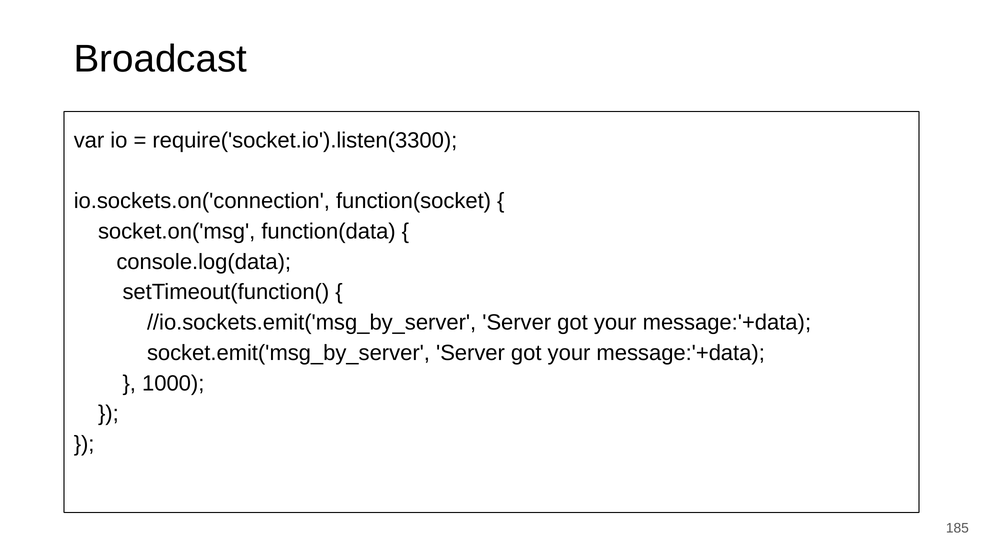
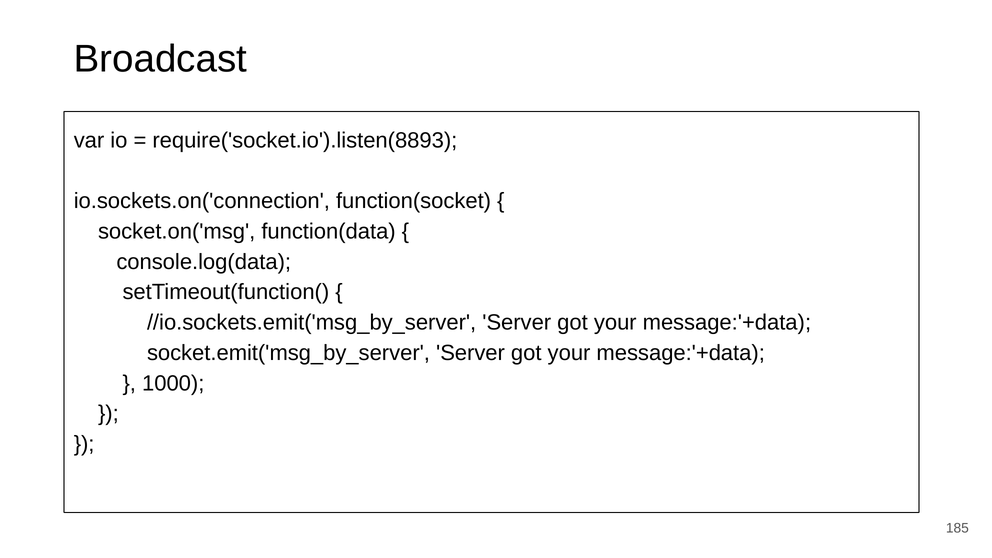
require('socket.io').listen(3300: require('socket.io').listen(3300 -> require('socket.io').listen(8893 (305, 140)
